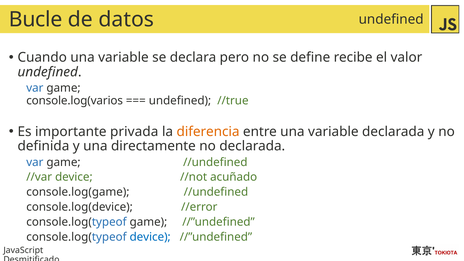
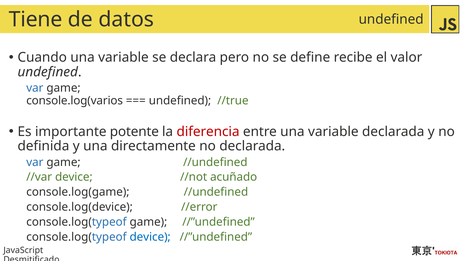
Bucle: Bucle -> Tiene (36, 19)
privada: privada -> potente (134, 132)
diferencia colour: orange -> red (208, 132)
